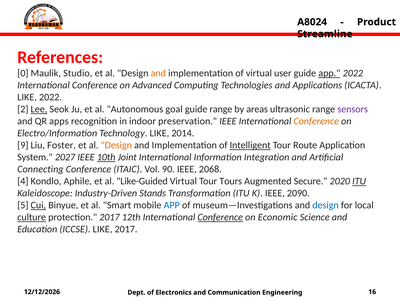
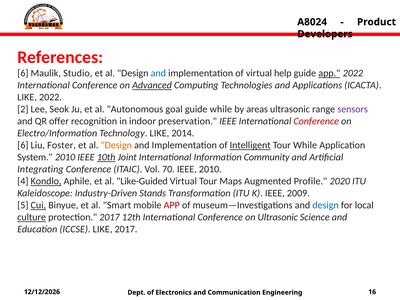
Streamline: Streamline -> Developers (325, 34)
0: 0 -> 6 (23, 73)
and colour: orange -> blue (158, 73)
user: user -> help (283, 73)
Advanced underline: none -> present (152, 85)
Lee underline: present -> none (39, 109)
guide range: range -> while (221, 109)
apps: apps -> offer (59, 121)
Conference colour: orange -> red (316, 121)
9: 9 -> 6 (23, 145)
Tour Route: Route -> While (305, 145)
System 2027: 2027 -> 2010 (65, 157)
Integration: Integration -> Community (267, 157)
Connecting: Connecting -> Integrating (40, 169)
90: 90 -> 70 (168, 169)
IEEE 2068: 2068 -> 2010 (210, 169)
Kondlo underline: none -> present (46, 181)
Tours: Tours -> Maps (231, 181)
Secure: Secure -> Profile (310, 181)
ITU underline: present -> none (359, 181)
2090: 2090 -> 2009 (298, 193)
APP colour: blue -> red (172, 205)
Conference underline: present -> none (220, 217)
on Economic: Economic -> Ultrasonic (278, 217)
